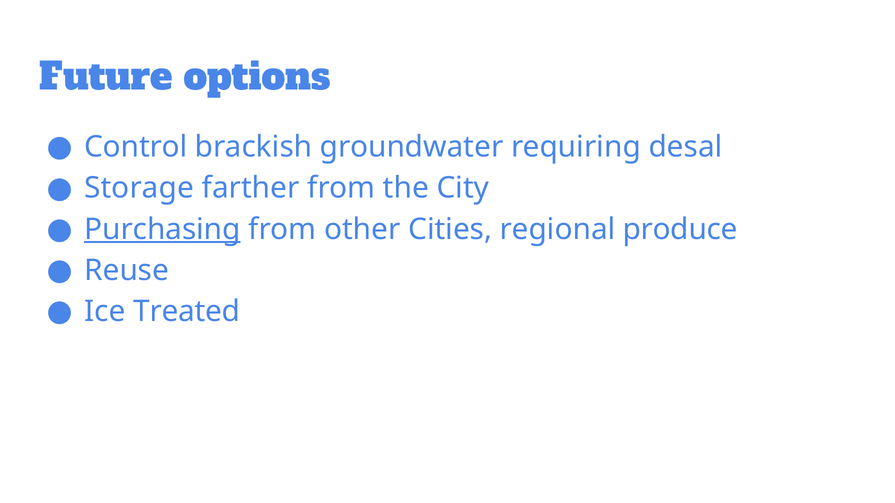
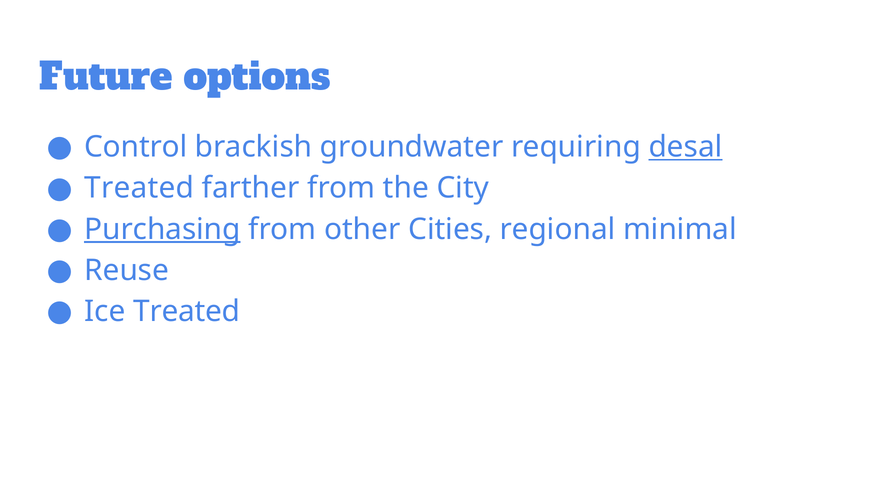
desal underline: none -> present (686, 147)
Storage: Storage -> Treated (139, 188)
produce: produce -> minimal (680, 229)
